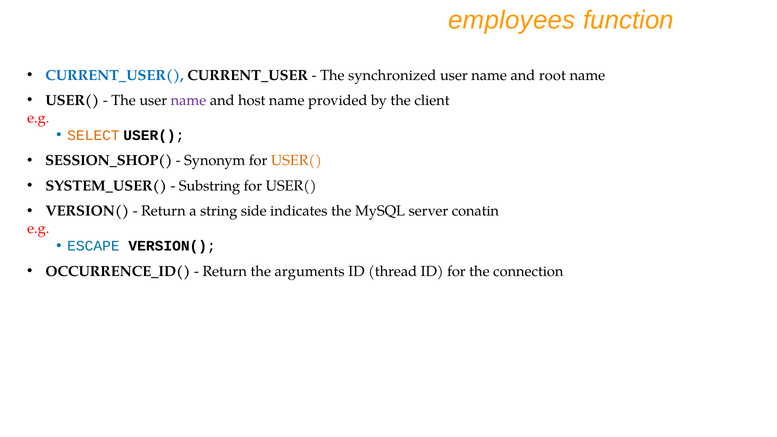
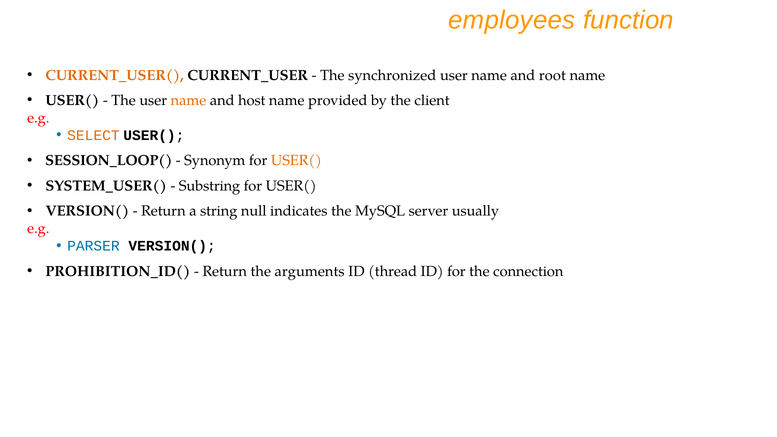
CURRENT_USER( colour: blue -> orange (115, 75)
name colour: purple -> orange (189, 100)
SESSION_SHOP(: SESSION_SHOP( -> SESSION_LOOP( (109, 161)
side: side -> null (254, 211)
conatin: conatin -> usually (475, 211)
ESCAPE: ESCAPE -> PARSER (93, 246)
OCCURRENCE_ID(: OCCURRENCE_ID( -> PROHIBITION_ID( (118, 271)
